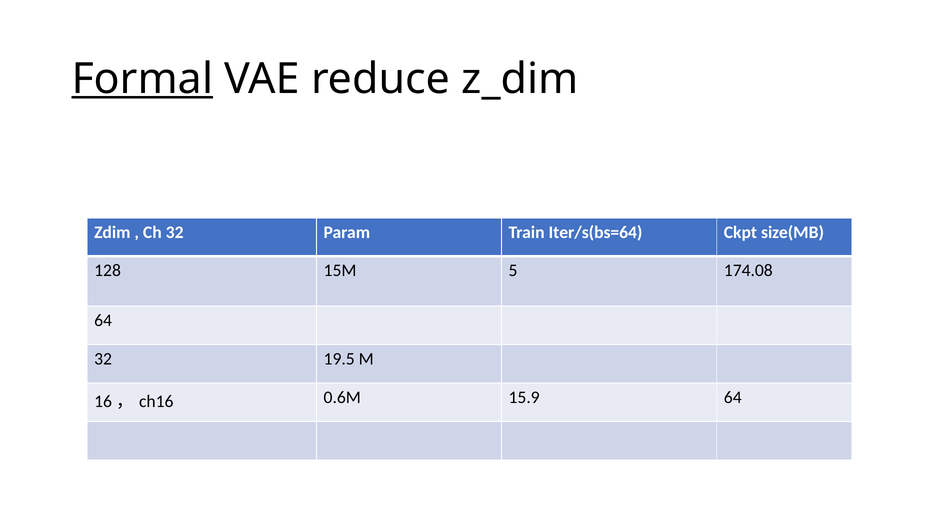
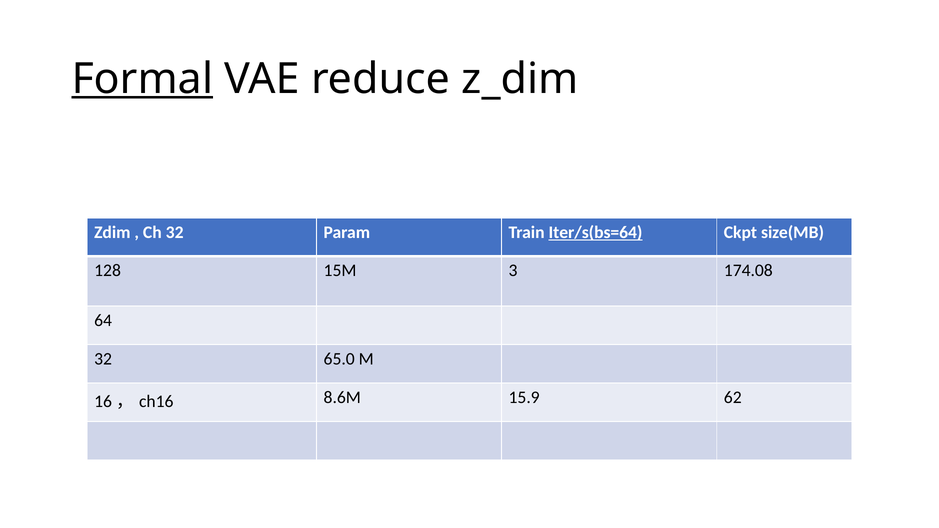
Iter/s(bs=64 underline: none -> present (595, 233)
5: 5 -> 3 (513, 271)
19.5: 19.5 -> 65.0 (339, 359)
0.6M: 0.6M -> 8.6M (342, 398)
15.9 64: 64 -> 62 (733, 398)
